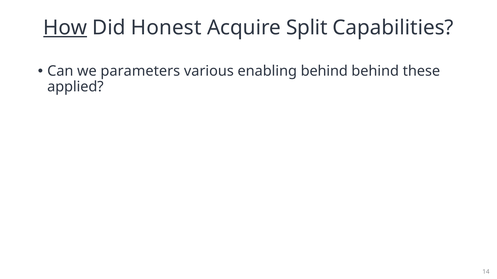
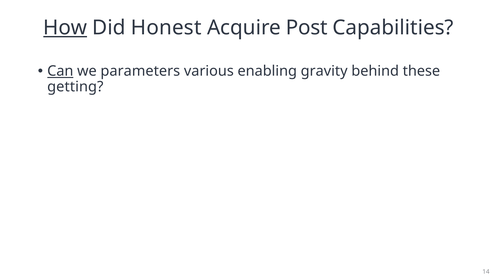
Split: Split -> Post (307, 28)
Can underline: none -> present (60, 71)
enabling behind: behind -> gravity (324, 71)
applied: applied -> getting (75, 87)
